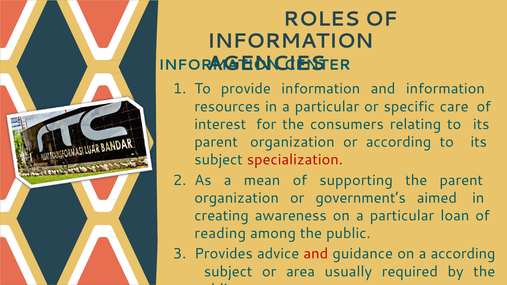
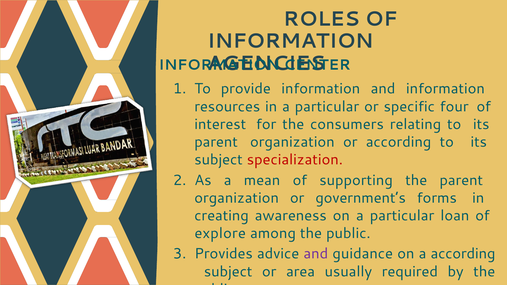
care: care -> four (454, 107)
aimed: aimed -> forms (437, 198)
reading: reading -> explore (220, 234)
and colour: red -> purple (316, 254)
